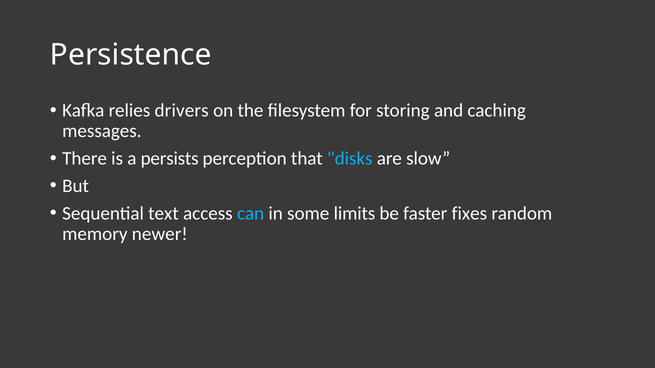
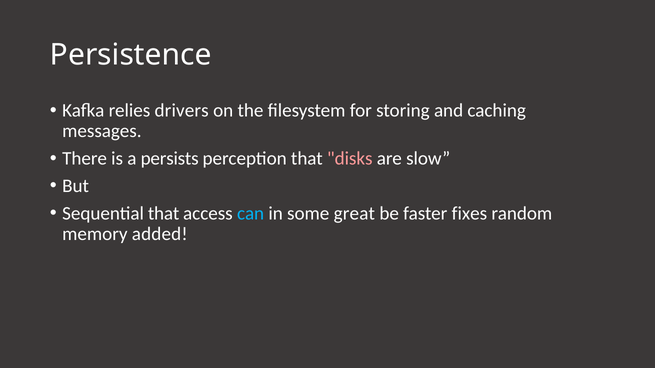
disks colour: light blue -> pink (350, 159)
Sequential text: text -> that (164, 214)
limits: limits -> great (354, 214)
newer: newer -> added (160, 234)
